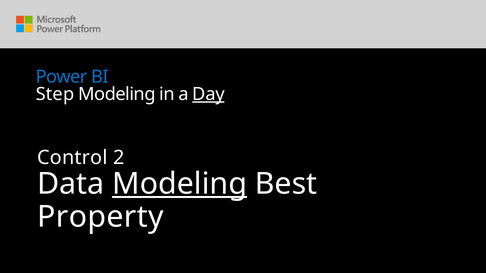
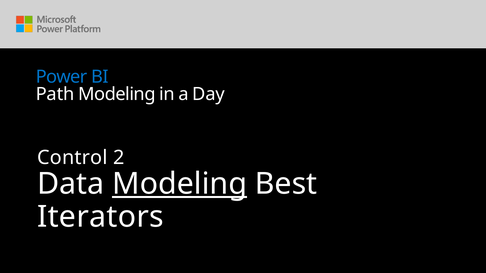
Step: Step -> Path (55, 94)
Day underline: present -> none (208, 94)
Property: Property -> Iterators (100, 217)
